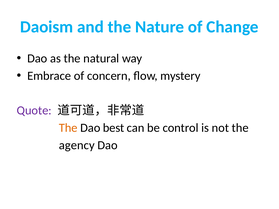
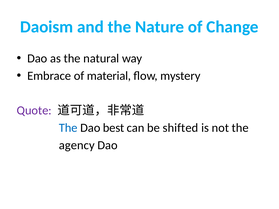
concern: concern -> material (109, 76)
The colour: orange -> blue (68, 128)
control: control -> shifted (180, 128)
